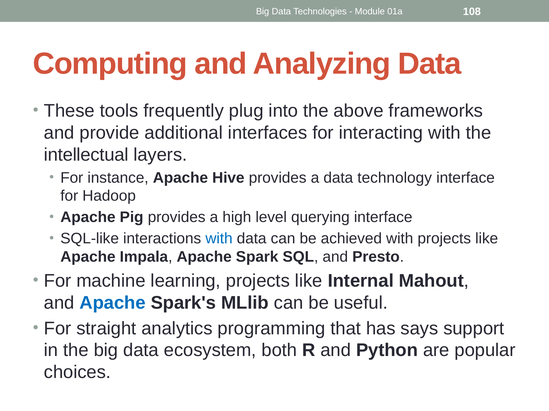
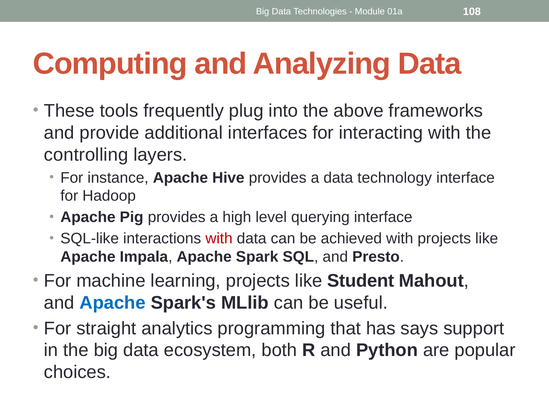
intellectual: intellectual -> controlling (86, 155)
with colour: blue -> red (219, 239)
Internal: Internal -> Student (361, 281)
